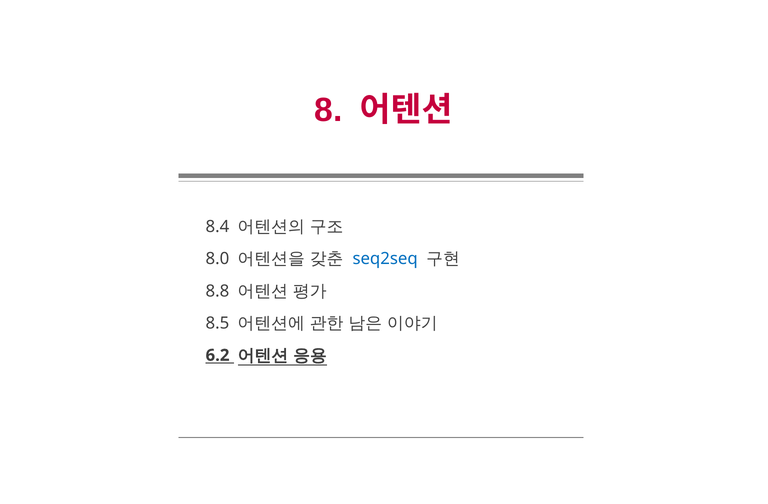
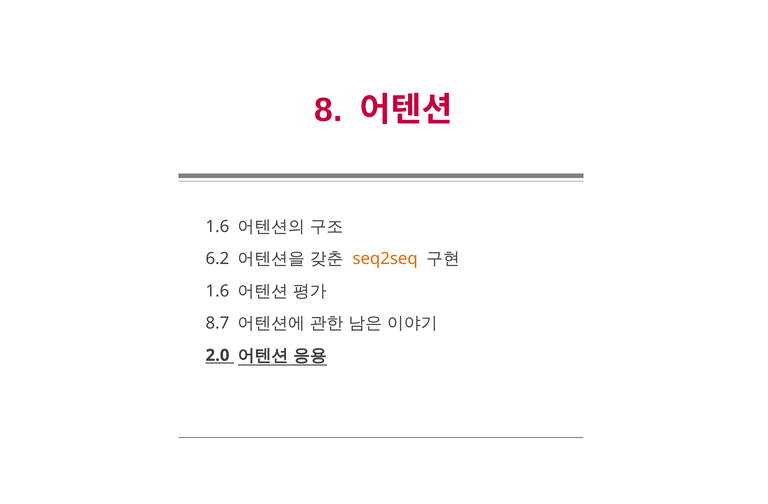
8.4: 8.4 -> 1.6 (217, 227)
8.0: 8.0 -> 6.2 (217, 259)
seq2seq colour: blue -> orange (385, 259)
8.8: 8.8 -> 1.6 (217, 291)
8.5: 8.5 -> 8.7 (217, 323)
6.2: 6.2 -> 2.0 (218, 356)
